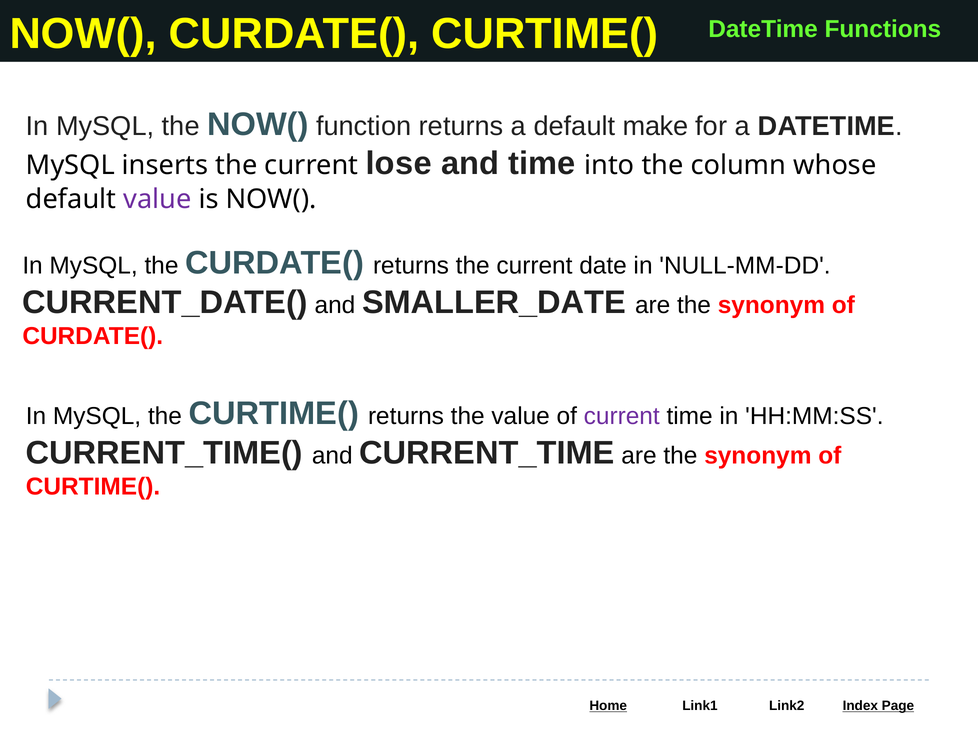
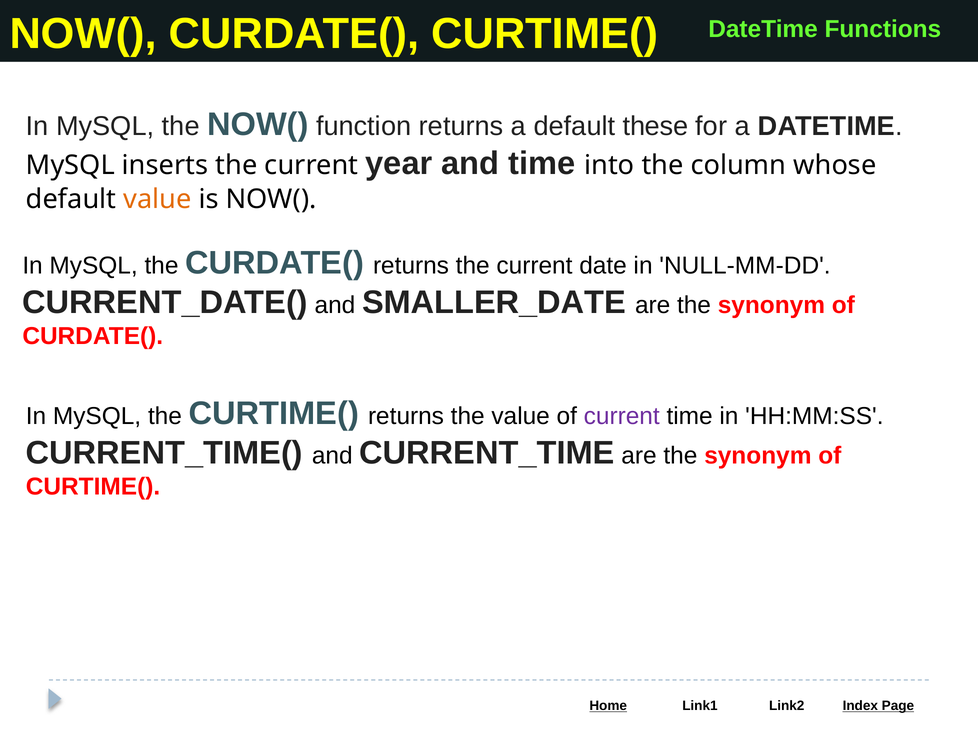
make: make -> these (655, 126)
lose: lose -> year (399, 164)
value colour: purple -> orange (157, 199)
